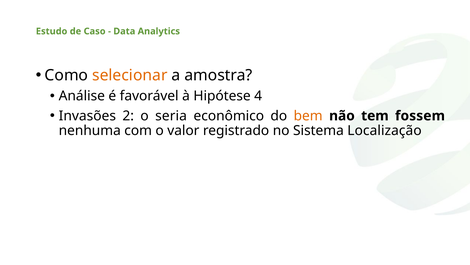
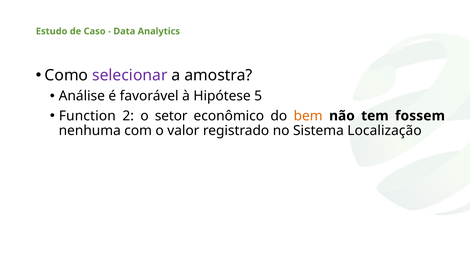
selecionar colour: orange -> purple (130, 75)
4: 4 -> 5 (258, 96)
Invasões: Invasões -> Function (87, 116)
seria: seria -> setor (171, 116)
